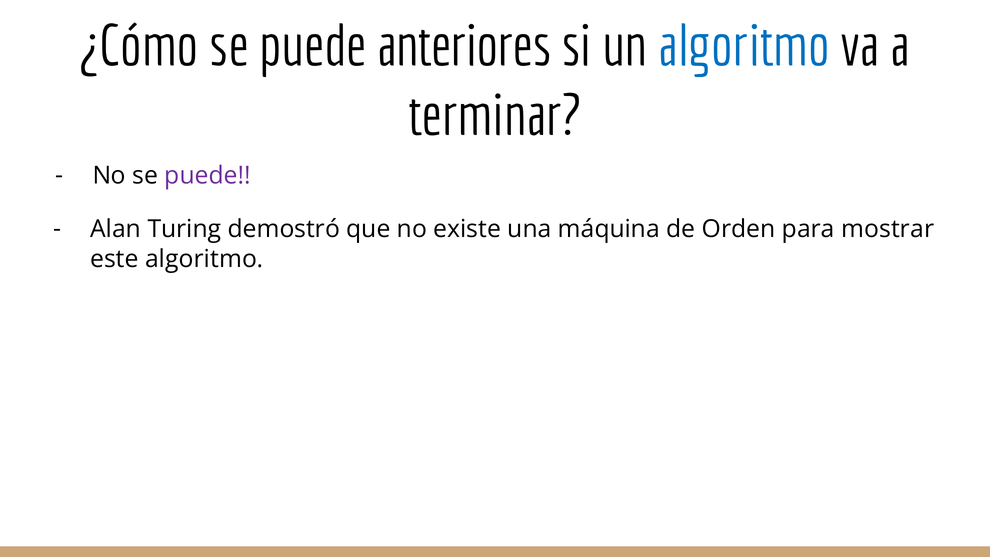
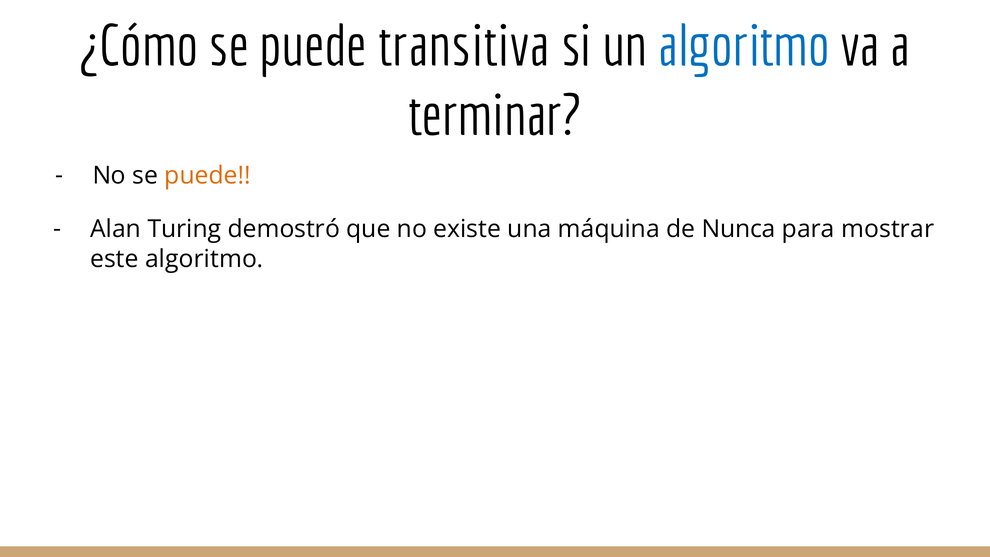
anteriores: anteriores -> transitiva (464, 47)
puede colour: purple -> orange (208, 176)
Orden: Orden -> Nunca (739, 229)
